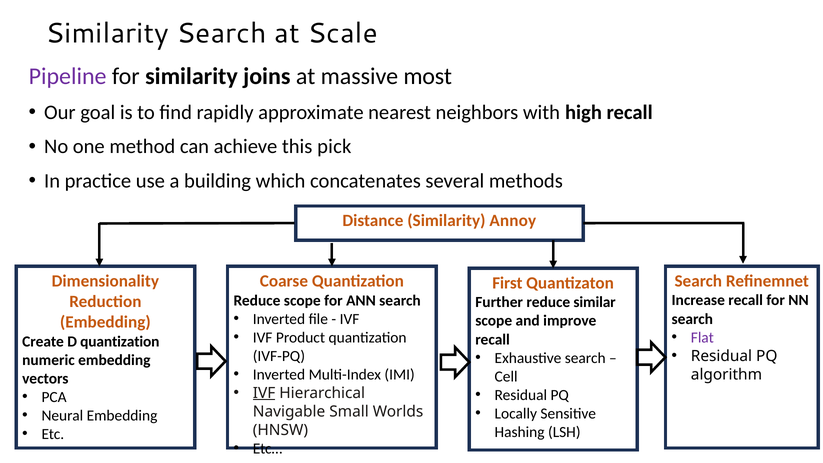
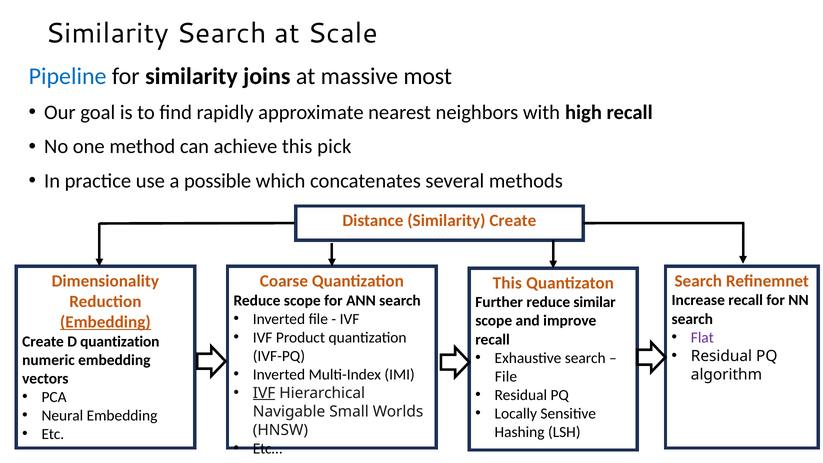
Pipeline colour: purple -> blue (68, 76)
building: building -> possible (218, 181)
Similarity Annoy: Annoy -> Create (513, 221)
First: First -> This (507, 283)
Embedding underline: none -> present (105, 322)
Cell: Cell -> File (506, 376)
